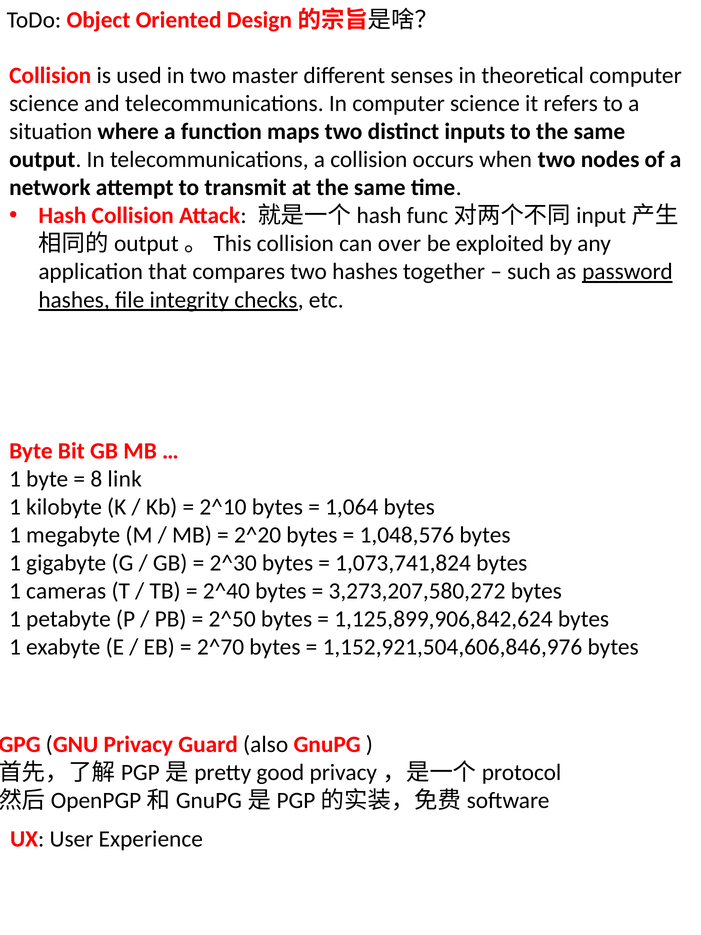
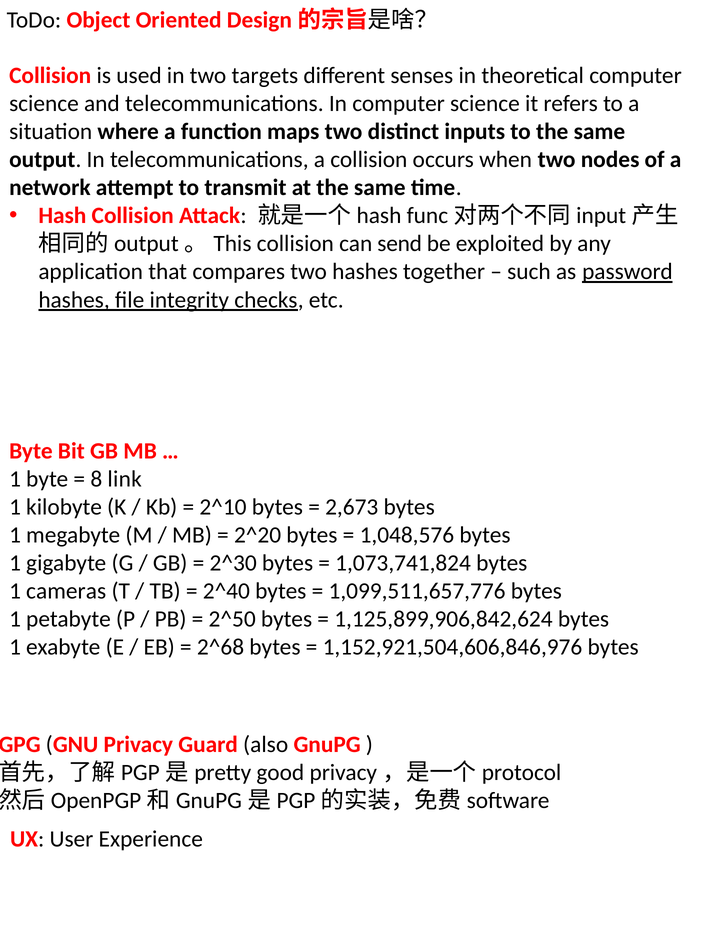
master: master -> targets (265, 75)
over: over -> send (400, 244)
1,064: 1,064 -> 2,673 (352, 507)
3,273,207,580,272: 3,273,207,580,272 -> 1,099,511,657,776 (417, 591)
2^70: 2^70 -> 2^68 (221, 647)
